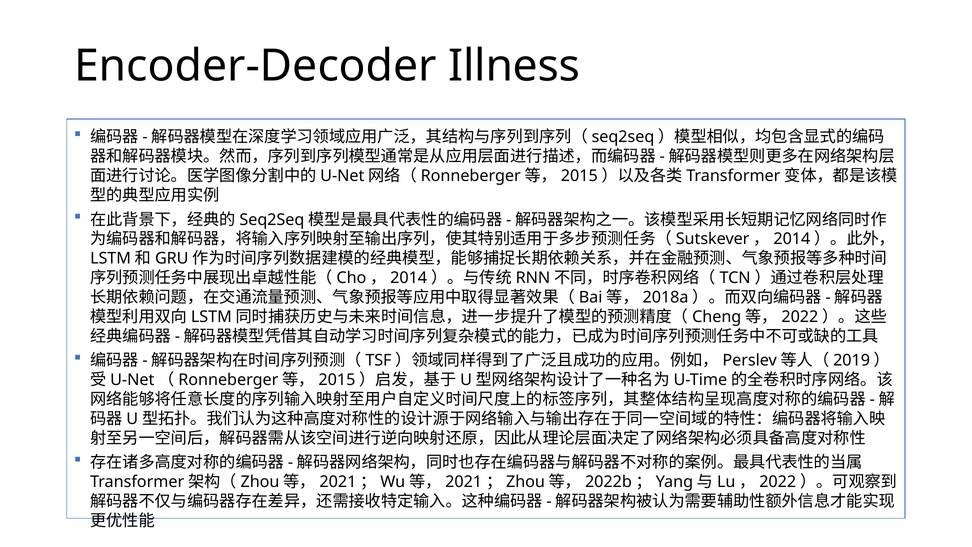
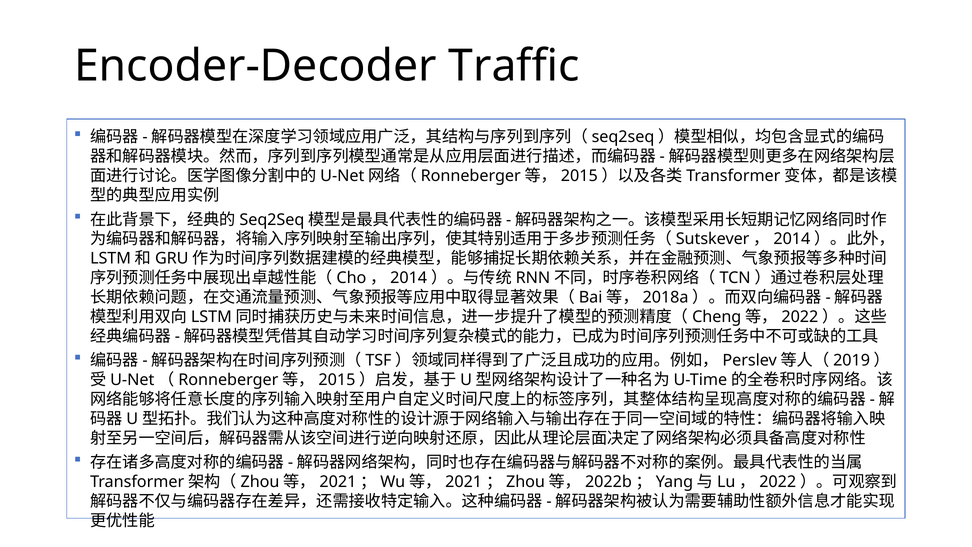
Illness: Illness -> Traffic (514, 66)
